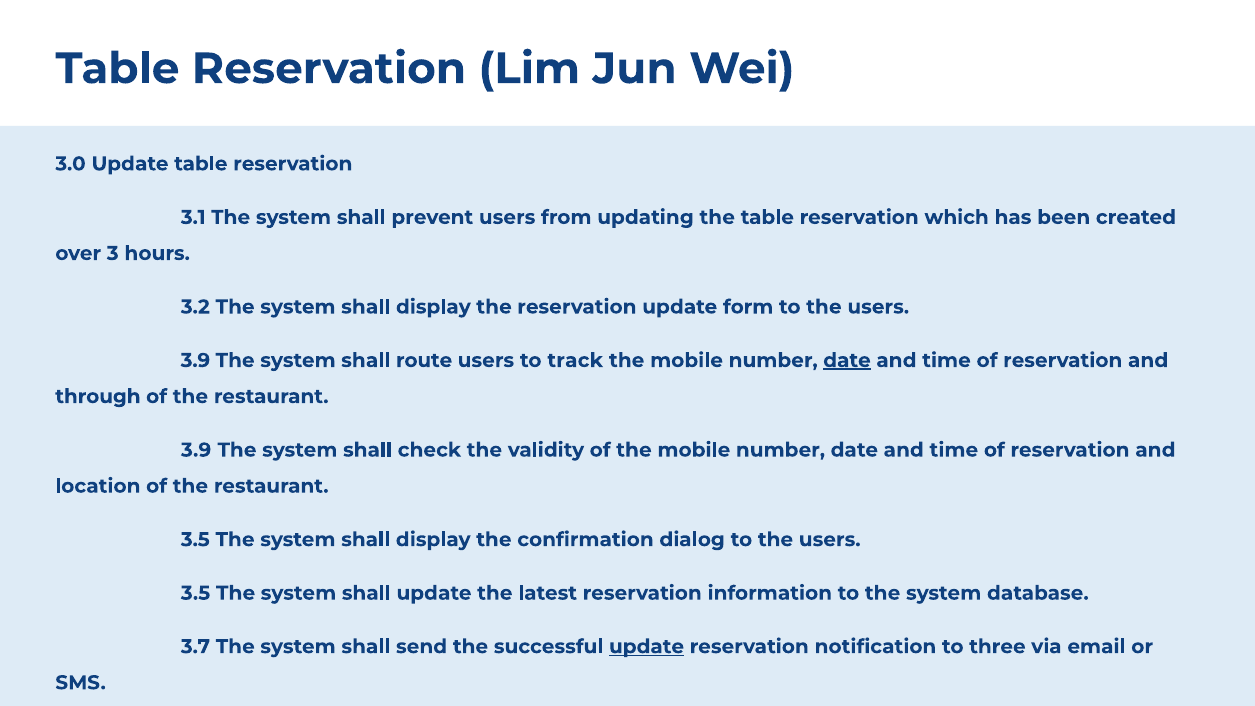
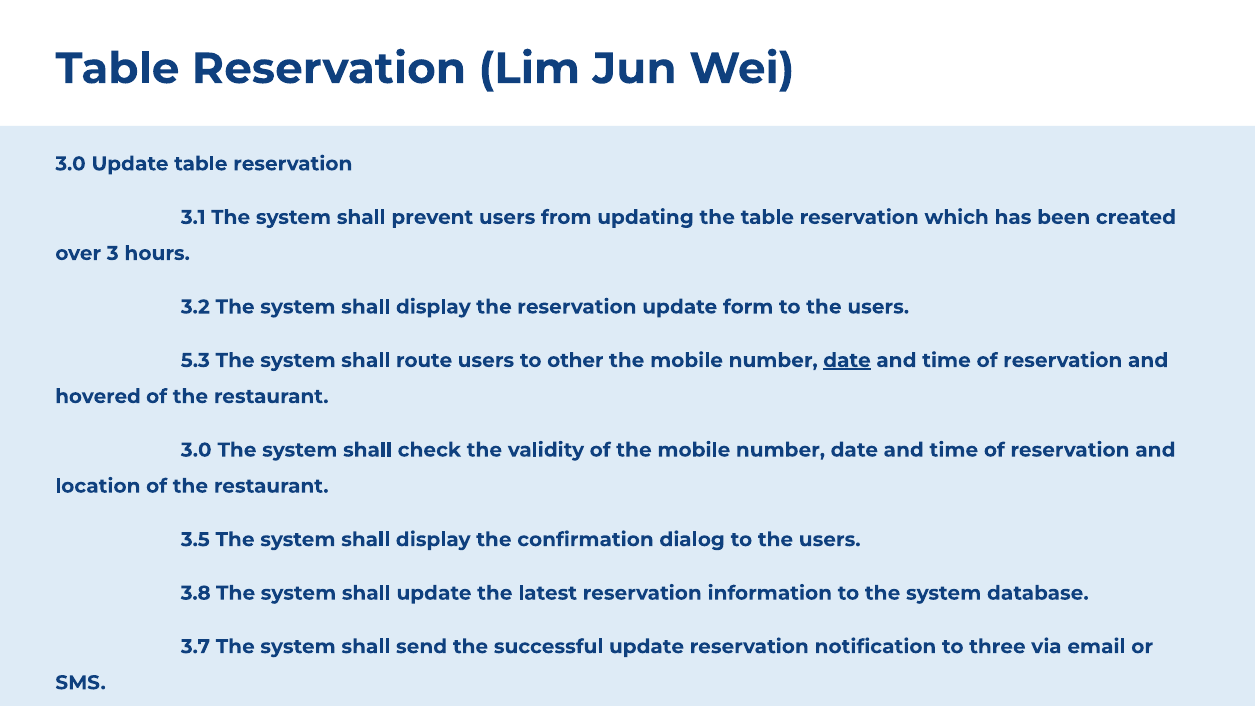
3.9: 3.9 -> 5.3 (195, 360)
track: track -> other (575, 360)
through: through -> hovered (98, 396)
3.9: 3.9 -> 3.0 (196, 450)
3.5: 3.5 -> 3.8 (196, 593)
update underline: present -> none (647, 647)
